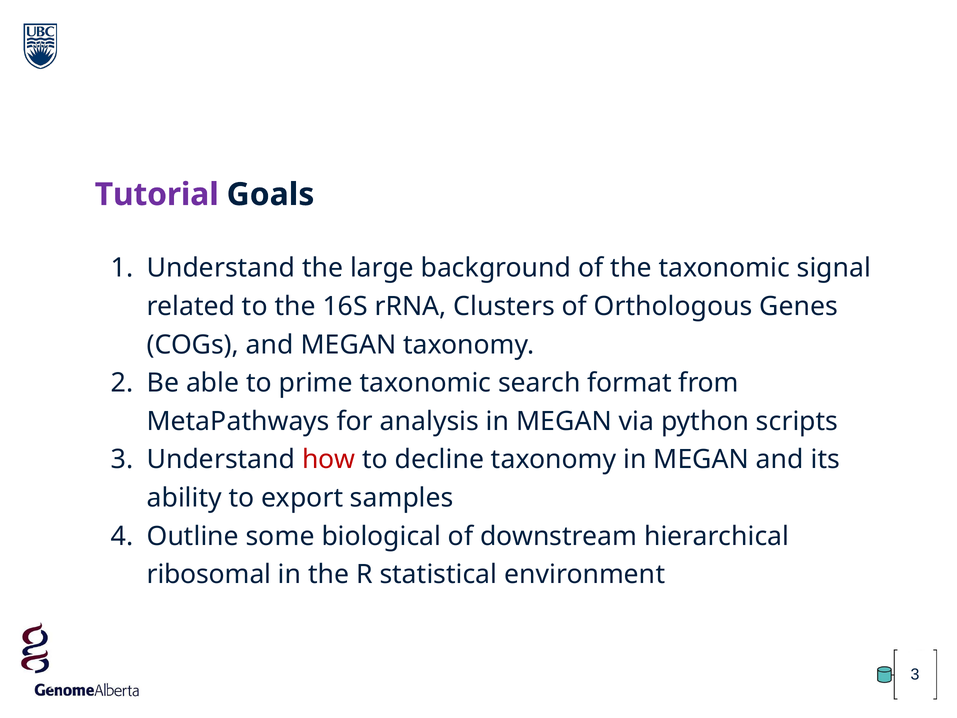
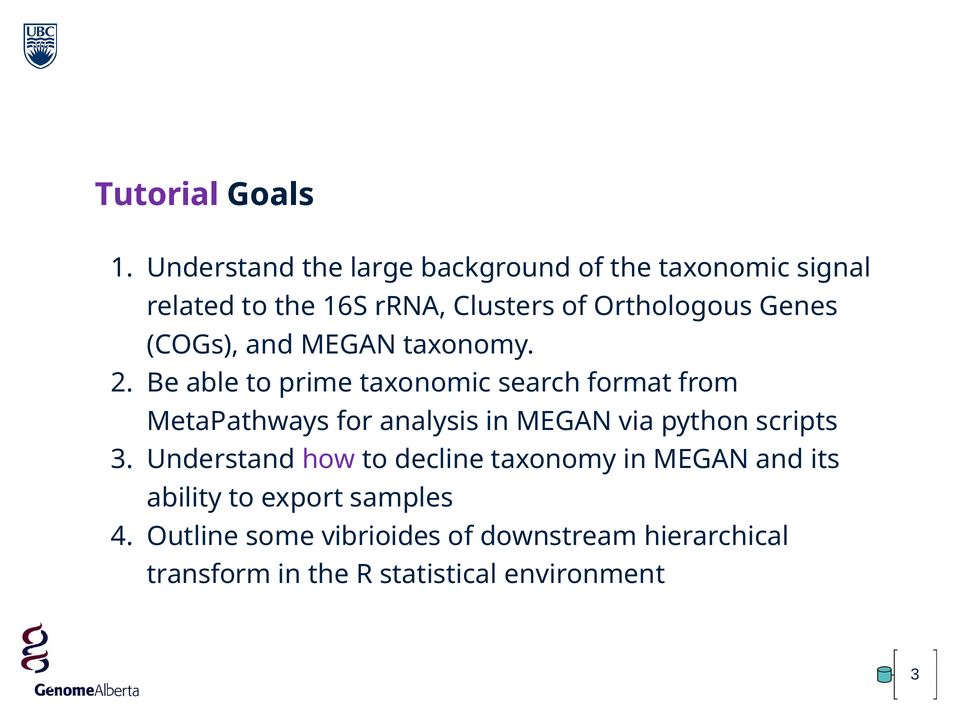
how colour: red -> purple (329, 459)
biological: biological -> vibrioides (381, 536)
ribosomal: ribosomal -> transform (209, 574)
